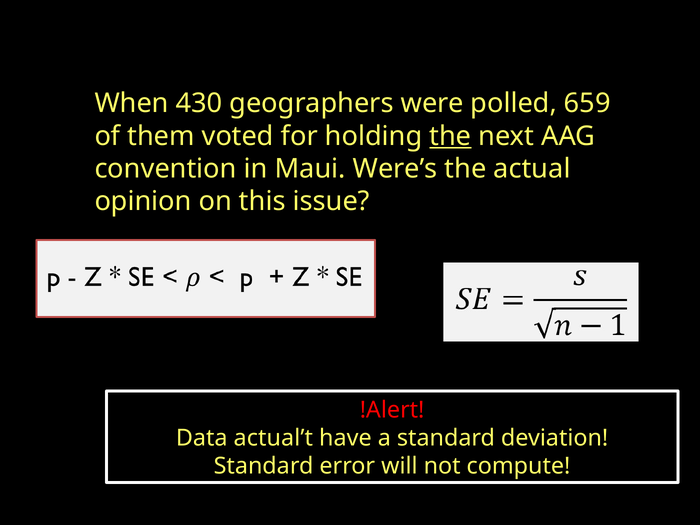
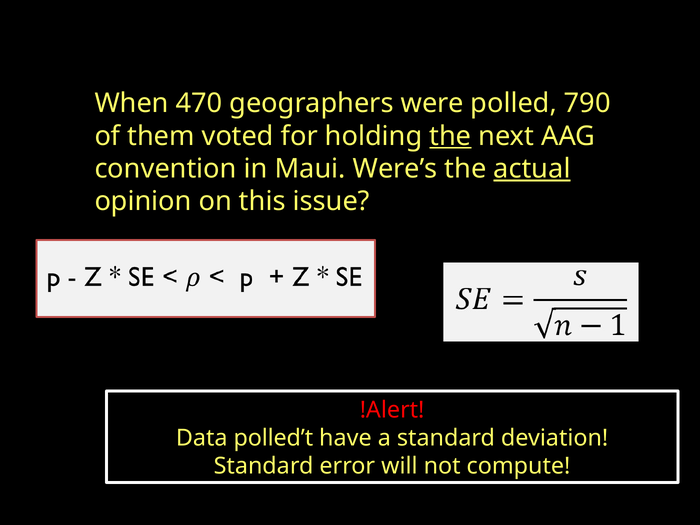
430: 430 -> 470 (199, 103)
659: 659 -> 790 (587, 103)
actual underline: none -> present (532, 169)
actual’t: actual’t -> polled’t (273, 438)
